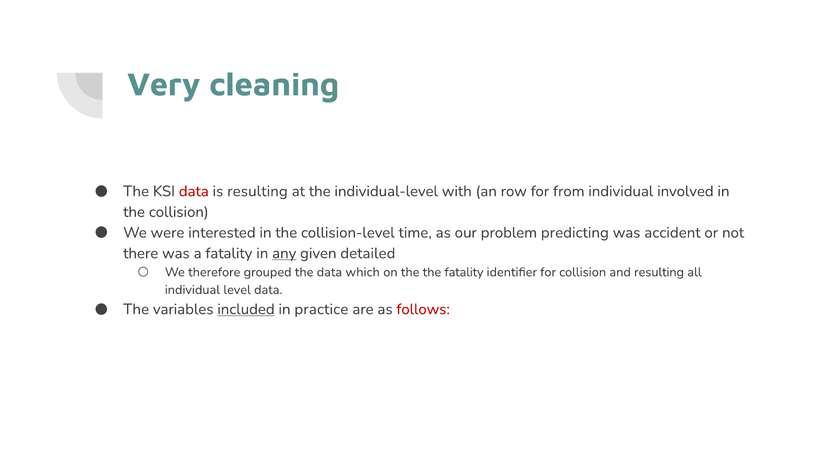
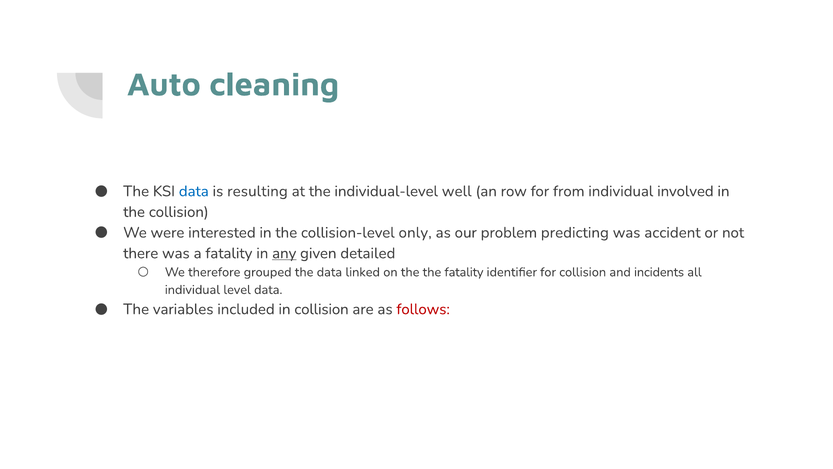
Very: Very -> Auto (164, 85)
data colour: red -> blue (194, 191)
with: with -> well (457, 191)
time: time -> only (415, 232)
which: which -> linked (363, 272)
and resulting: resulting -> incidents (659, 272)
included underline: present -> none (246, 309)
in practice: practice -> collision (321, 309)
